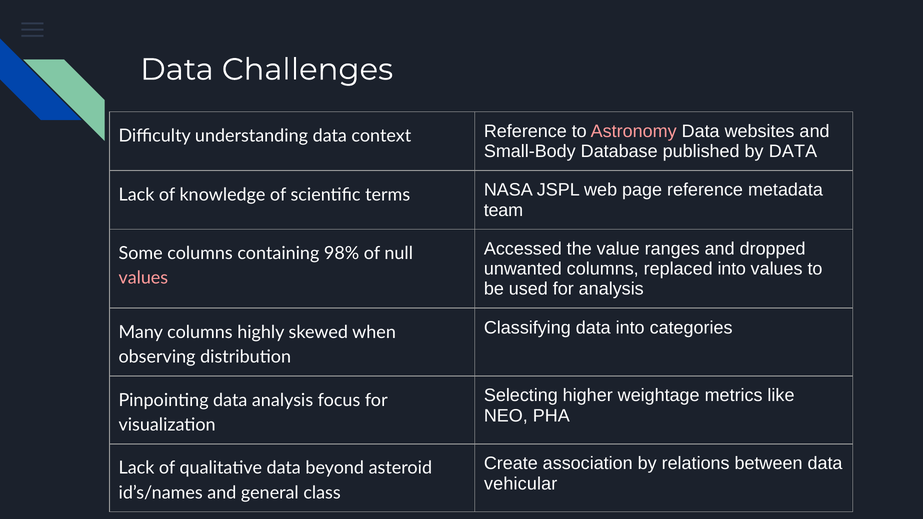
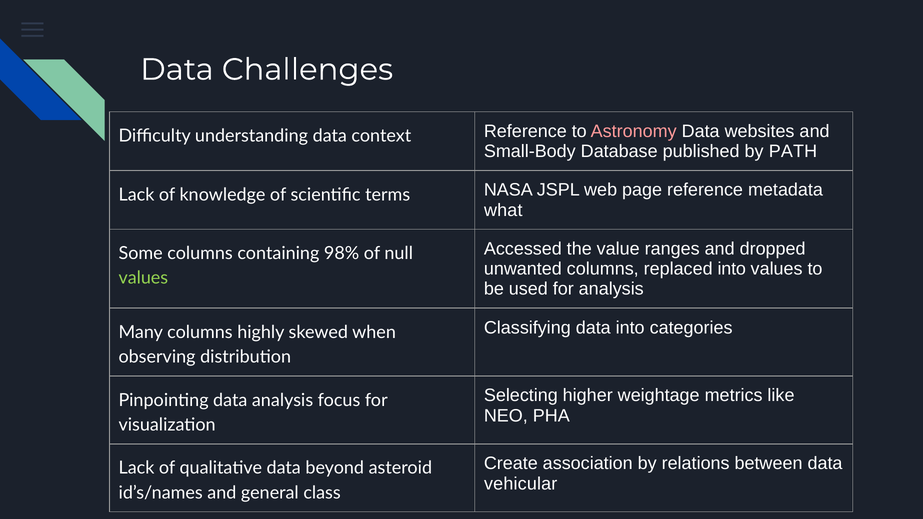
by DATA: DATA -> PATH (793, 151)
team: team -> what (503, 210)
values colour: pink -> light green (143, 278)
